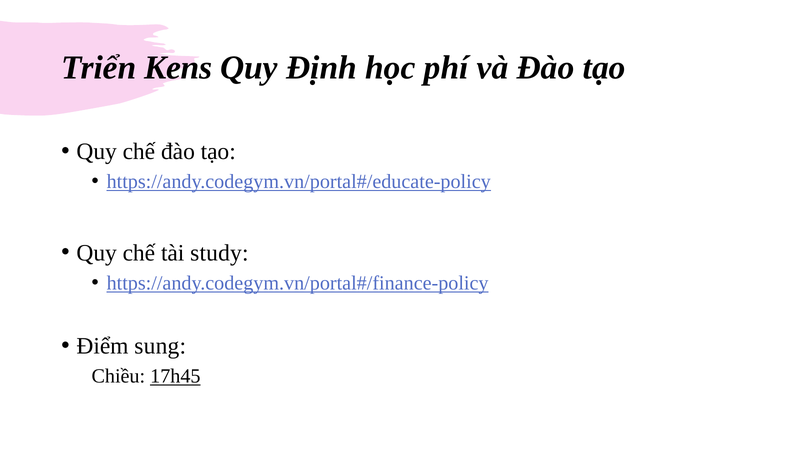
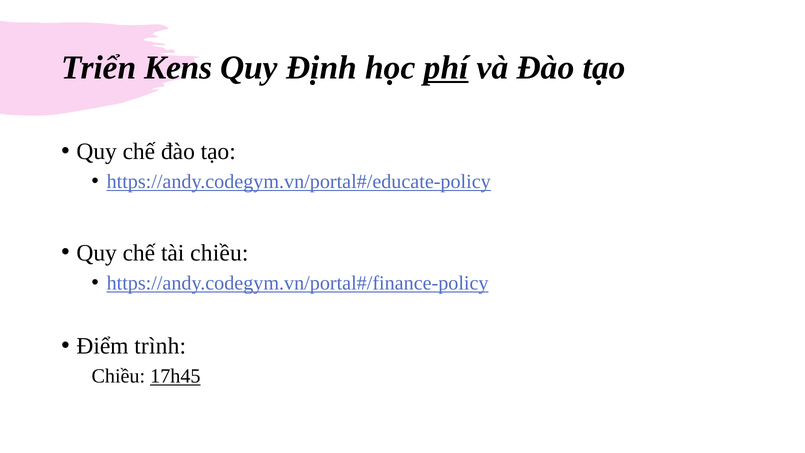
phí underline: none -> present (446, 68)
tài study: study -> chiều (219, 253)
sung: sung -> trình (160, 346)
